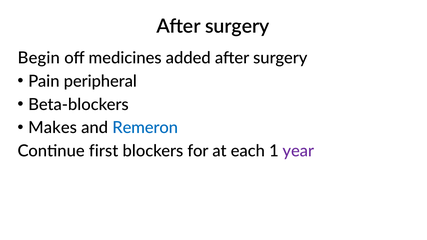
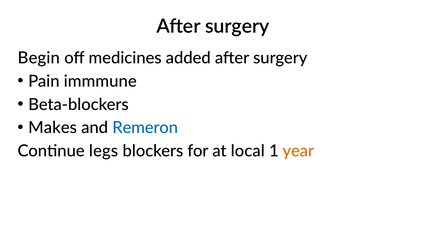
peripheral: peripheral -> immmune (100, 81)
first: first -> legs (104, 151)
each: each -> local (248, 151)
year colour: purple -> orange (298, 151)
